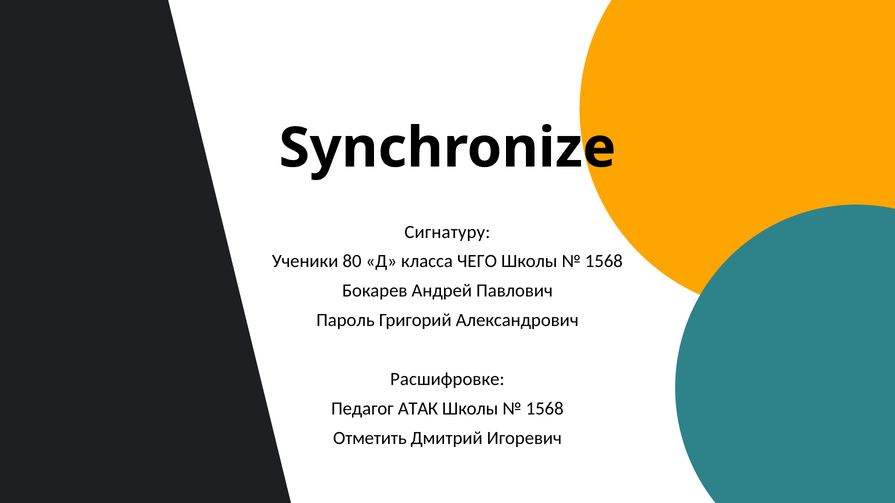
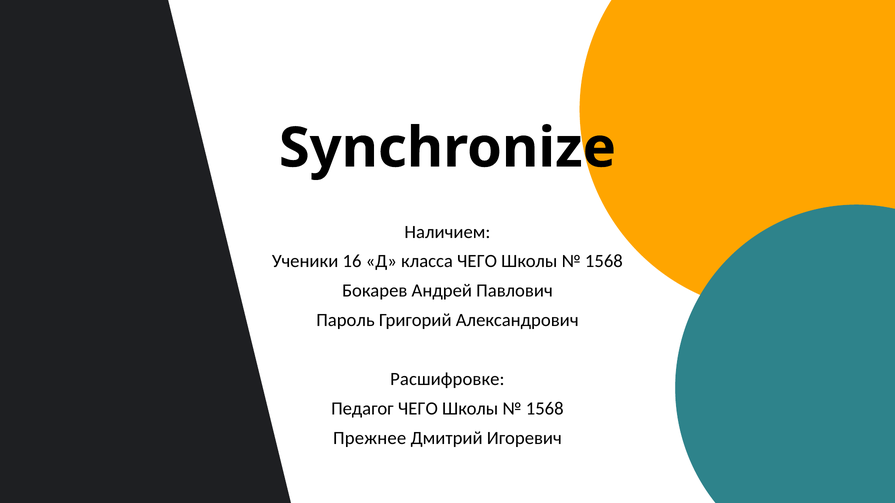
Сигнатуру: Сигнатуру -> Наличием (447, 232)
80: 80 -> 16 (352, 262)
Педагог АТАК: АТАК -> ЧЕГО (418, 409)
Отметить: Отметить -> Прежнее (370, 438)
